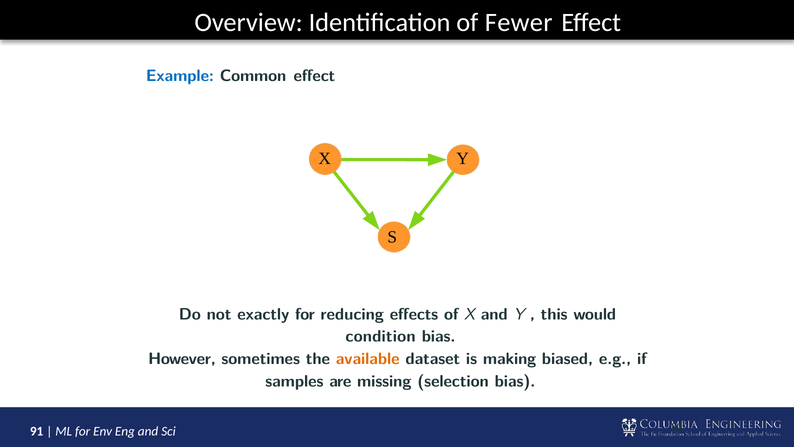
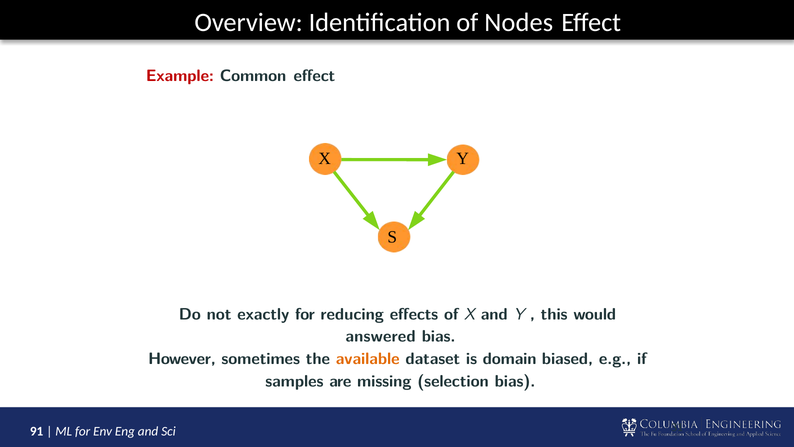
Fewer: Fewer -> Nodes (519, 22)
Example colour: blue -> red (180, 76)
condition: condition -> answered (381, 336)
making: making -> domain (510, 359)
